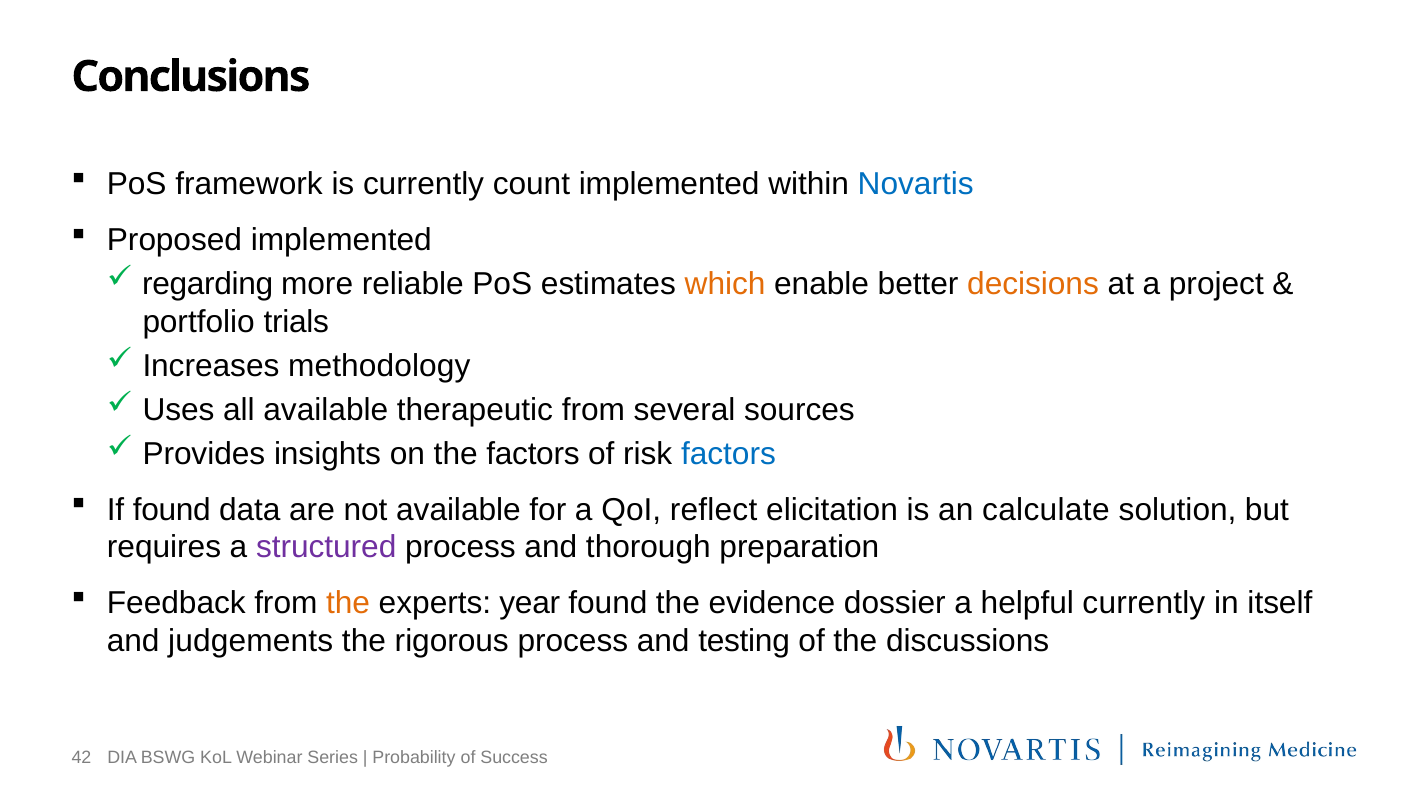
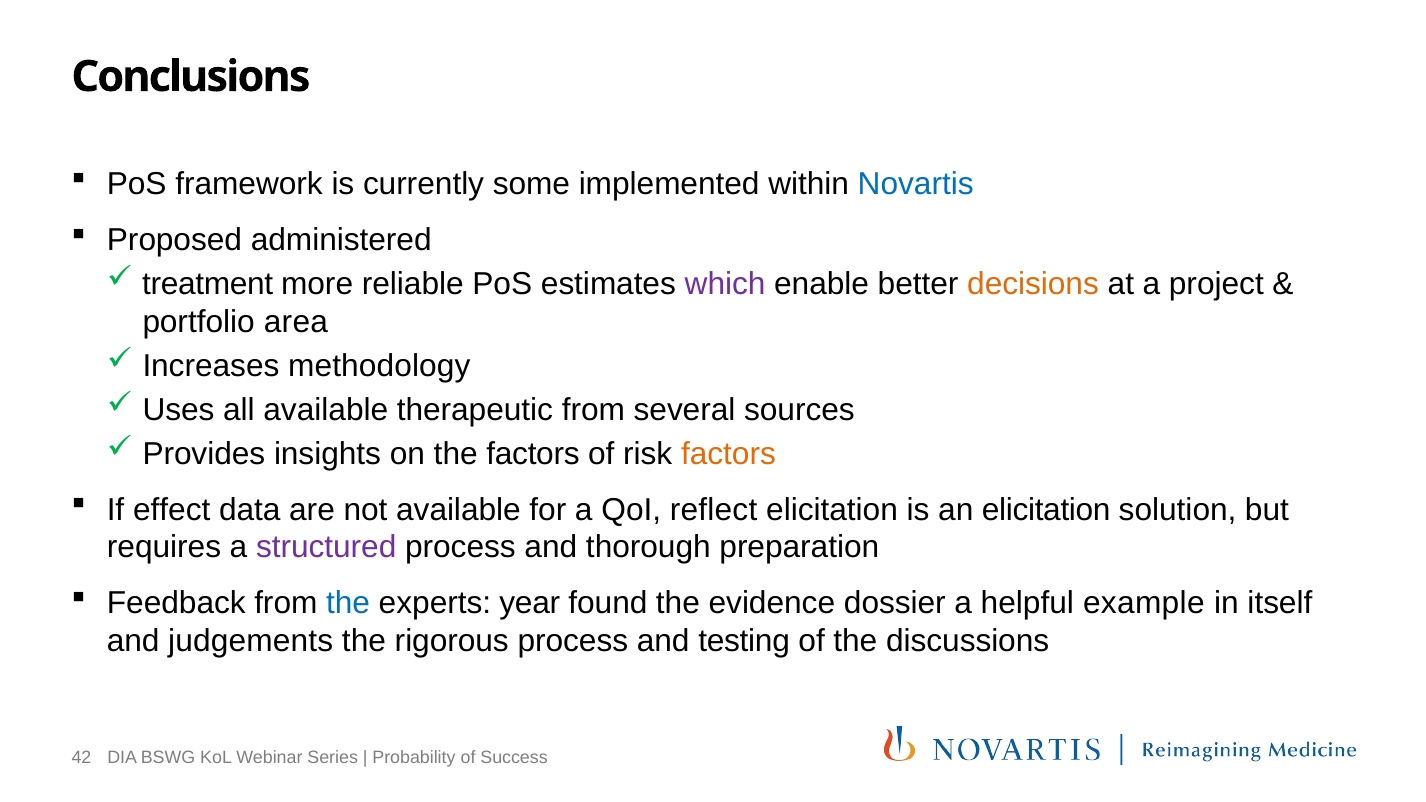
count: count -> some (531, 185)
Proposed implemented: implemented -> administered (341, 240)
regarding: regarding -> treatment (208, 284)
which colour: orange -> purple (725, 284)
trials: trials -> area (296, 322)
factors colour: blue -> orange (728, 454)
If found: found -> effect (172, 510)
an calculate: calculate -> elicitation (1046, 510)
the colour: orange -> blue (348, 603)
helpful currently: currently -> example (1144, 603)
